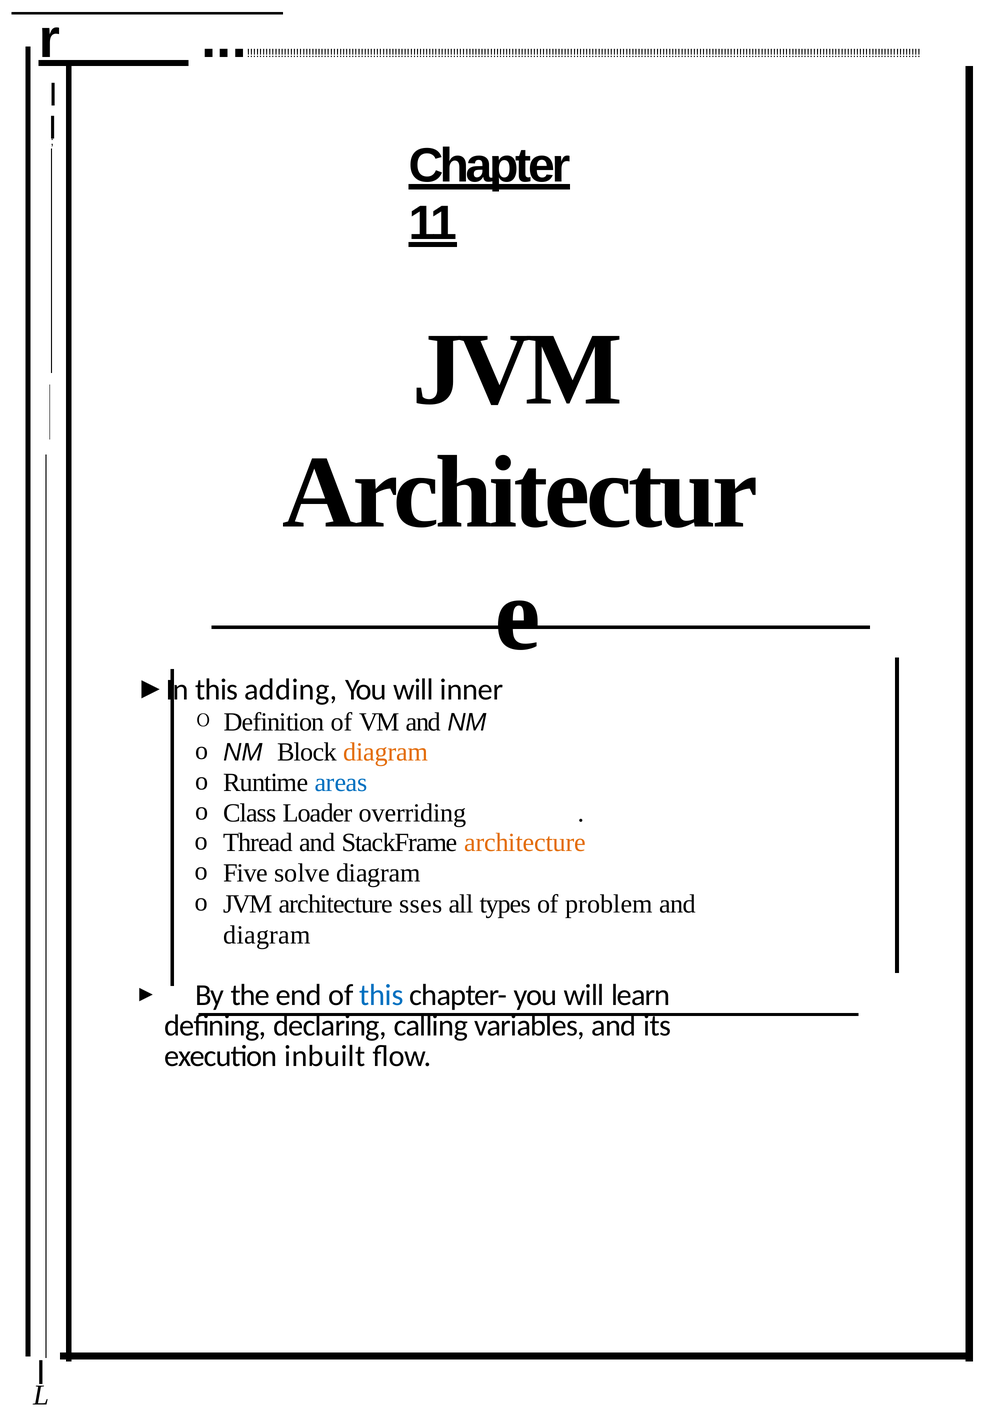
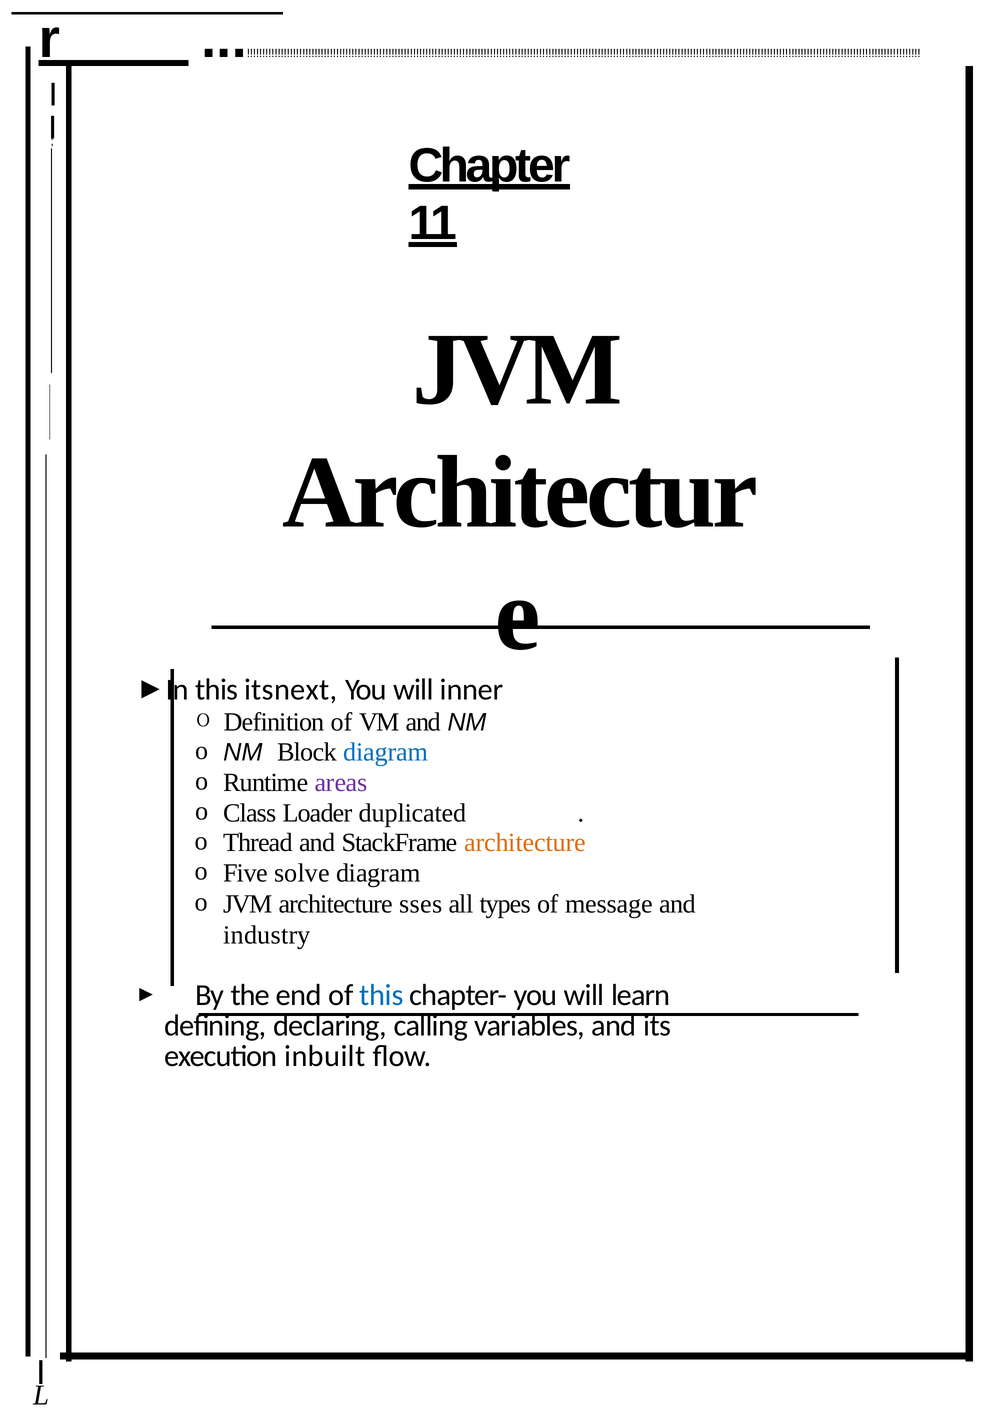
adding: adding -> itsnext (291, 689)
diagram colour: orange -> blue (386, 752)
areas colour: blue -> purple (341, 782)
overriding: overriding -> duplicated (413, 813)
problem: problem -> message (609, 904)
diagram: diagram -> industry (267, 935)
